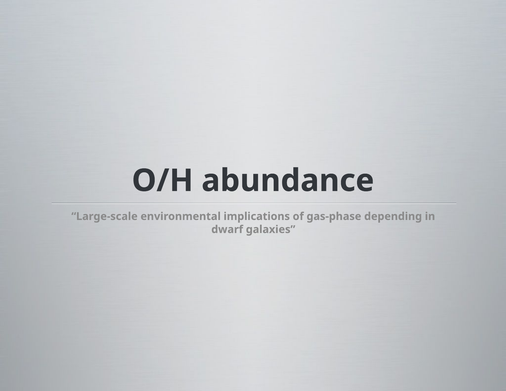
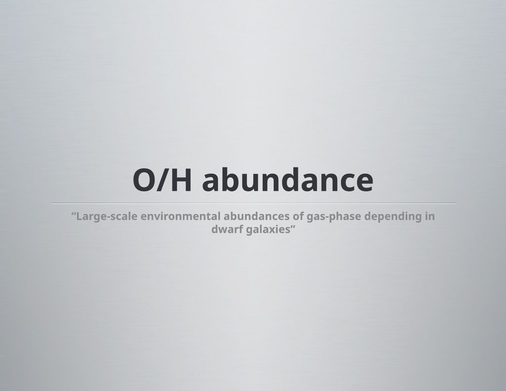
implications: implications -> abundances (257, 216)
